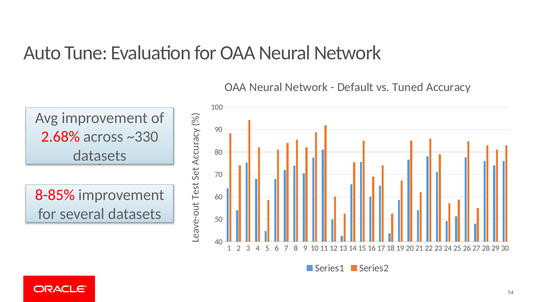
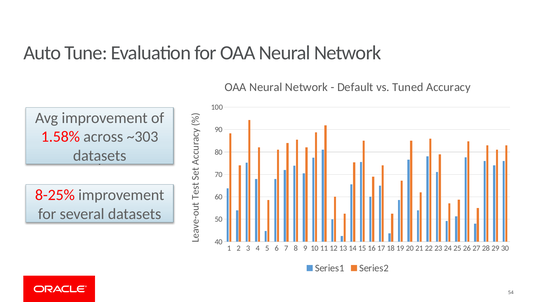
2.68%: 2.68% -> 1.58% (60, 137)
~330: ~330 -> ~303 (143, 137)
8-85%: 8-85% -> 8-25% (55, 195)
